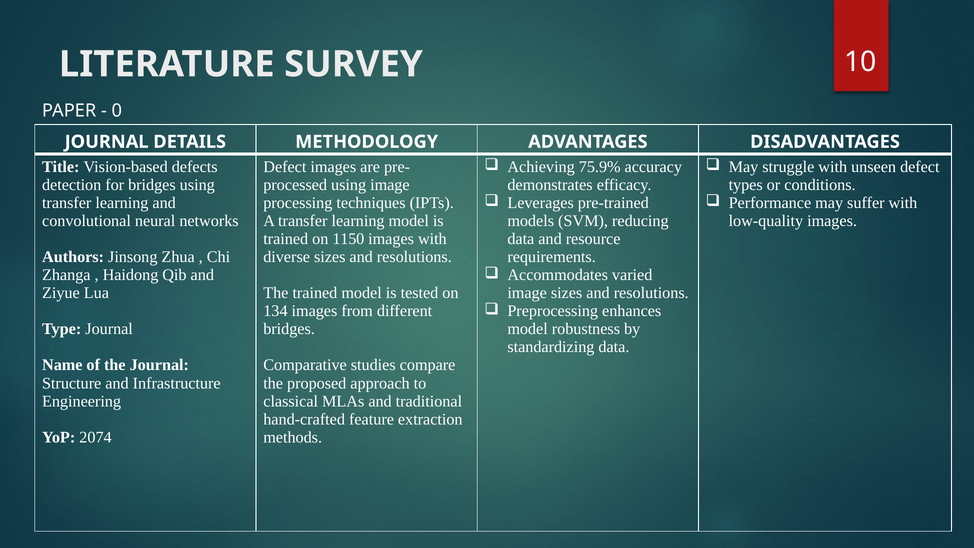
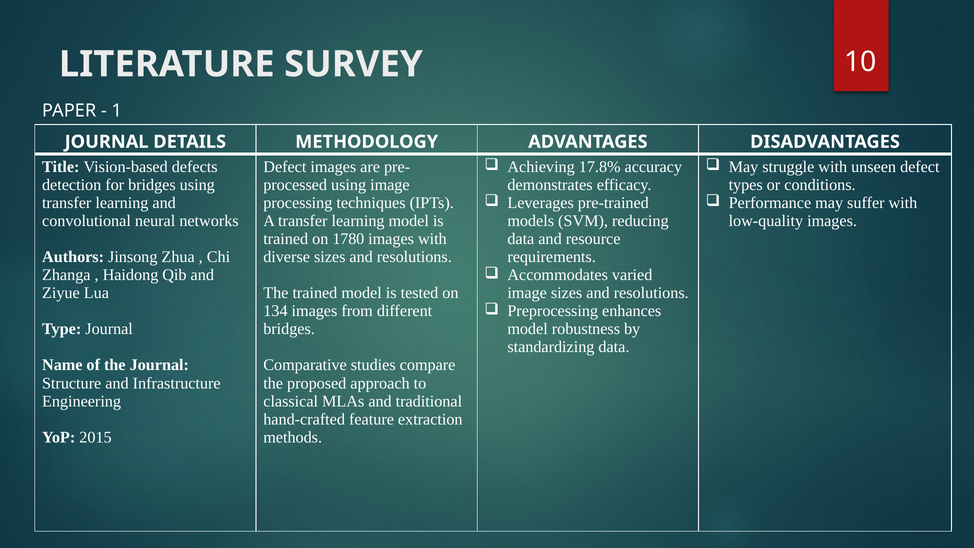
0: 0 -> 1 (117, 111)
75.9%: 75.9% -> 17.8% (600, 167)
1150: 1150 -> 1780 (348, 239)
2074: 2074 -> 2015 (96, 437)
